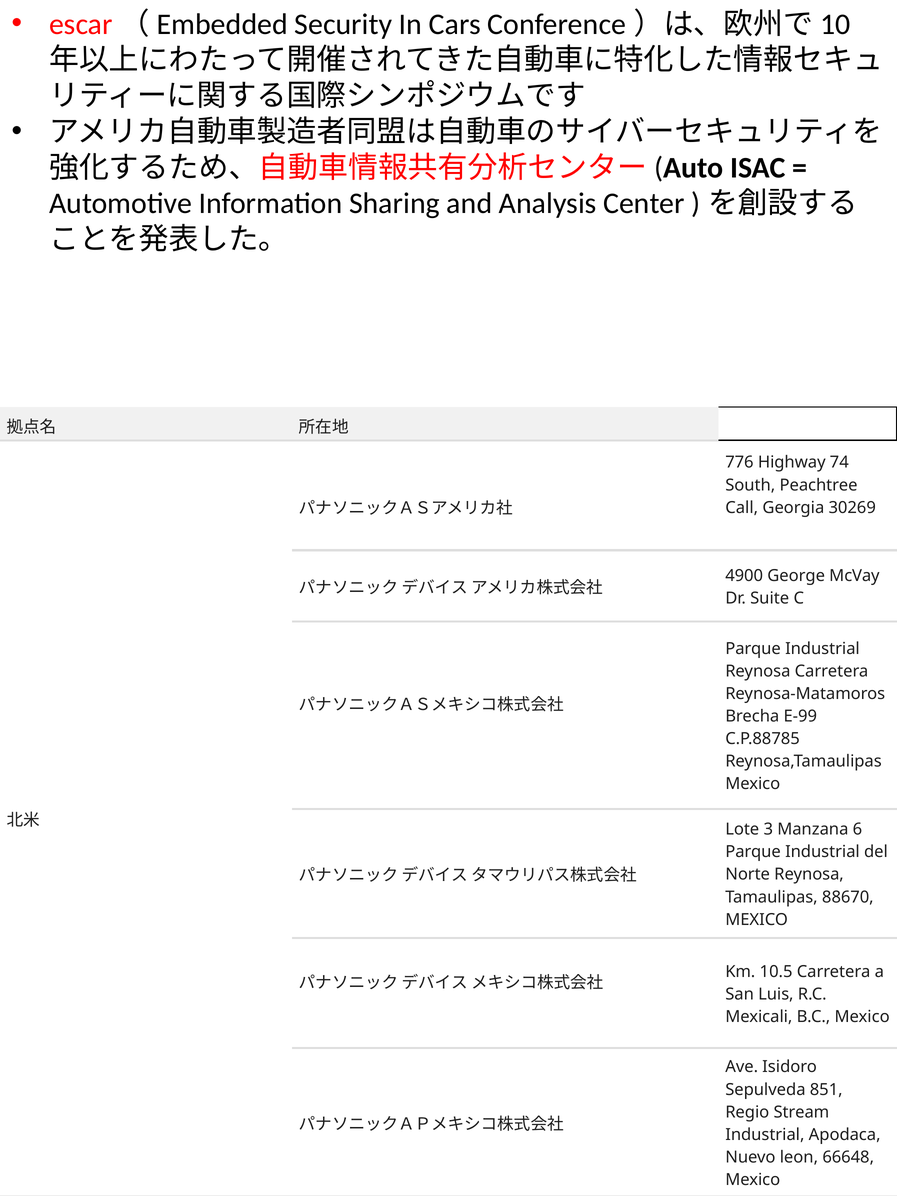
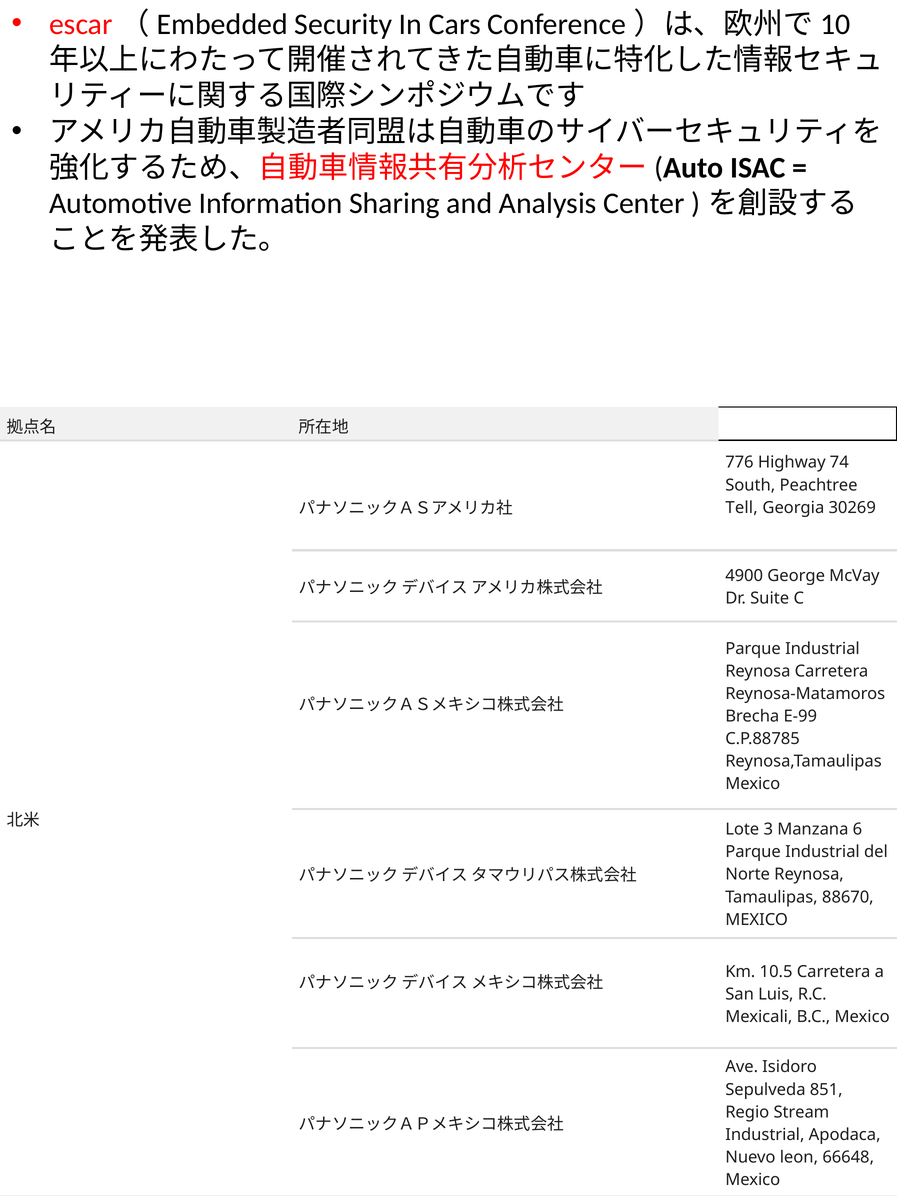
Call: Call -> Tell (742, 508)
